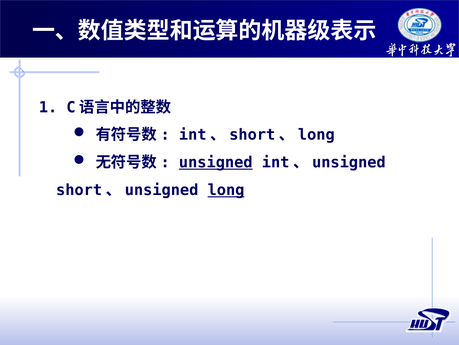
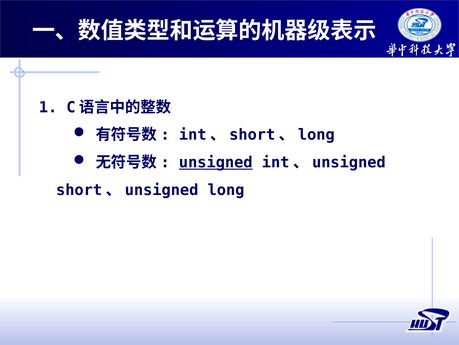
long underline: present -> none (226, 190)
